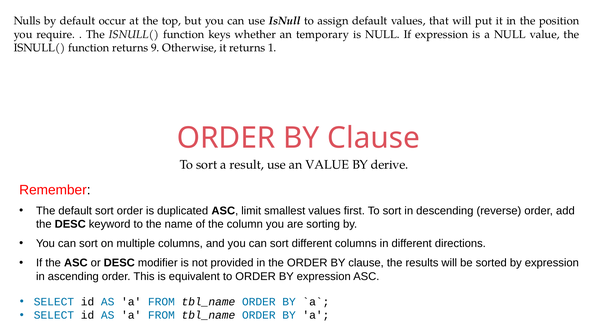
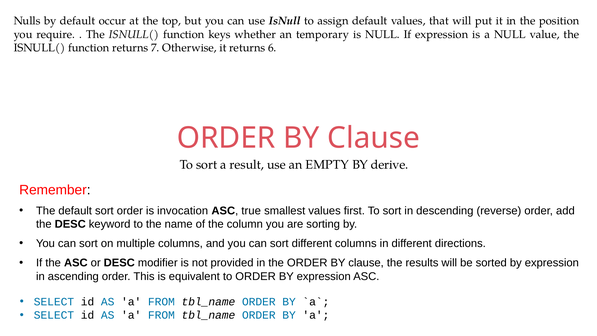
9: 9 -> 7 (155, 48)
1: 1 -> 6 (272, 48)
an VALUE: VALUE -> EMPTY (327, 165)
duplicated: duplicated -> invocation (183, 211)
limit: limit -> true (251, 211)
